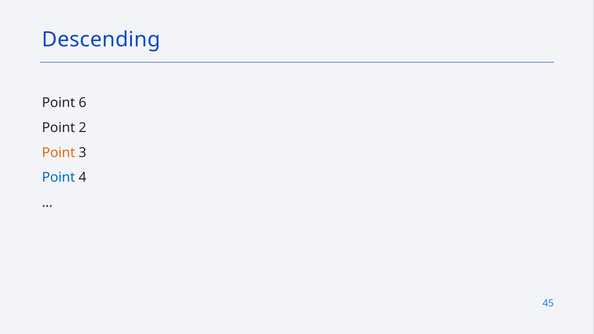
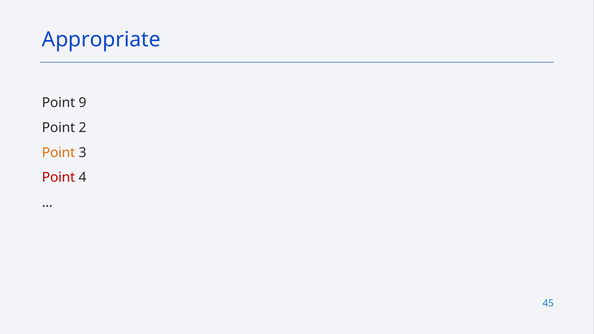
Descending: Descending -> Appropriate (101, 40)
6: 6 -> 9 (83, 103)
Point colour: blue -> red (59, 178)
